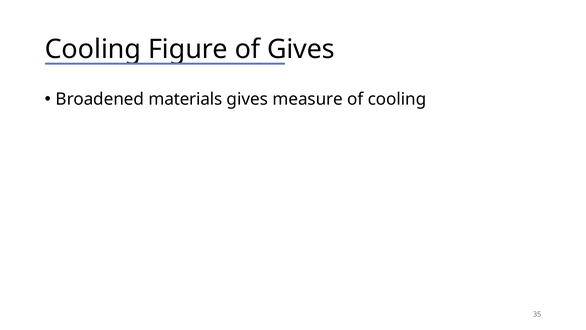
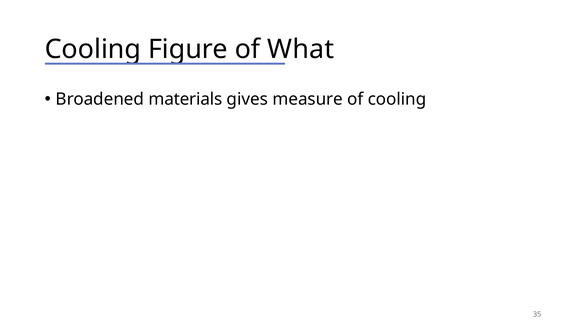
Gives: Gives -> What (301, 49)
